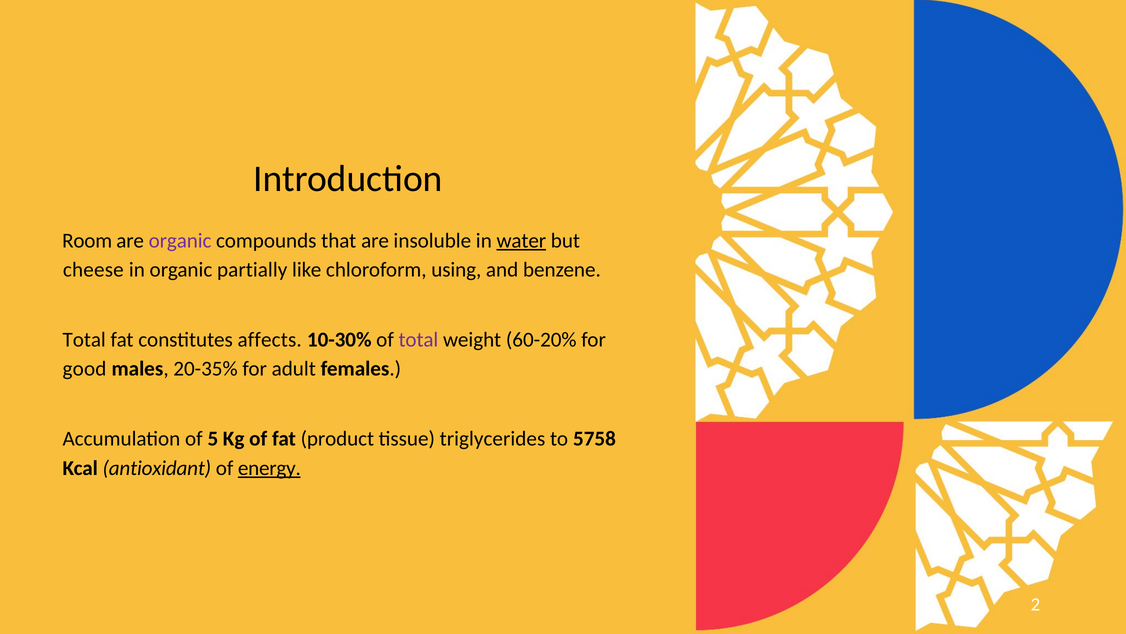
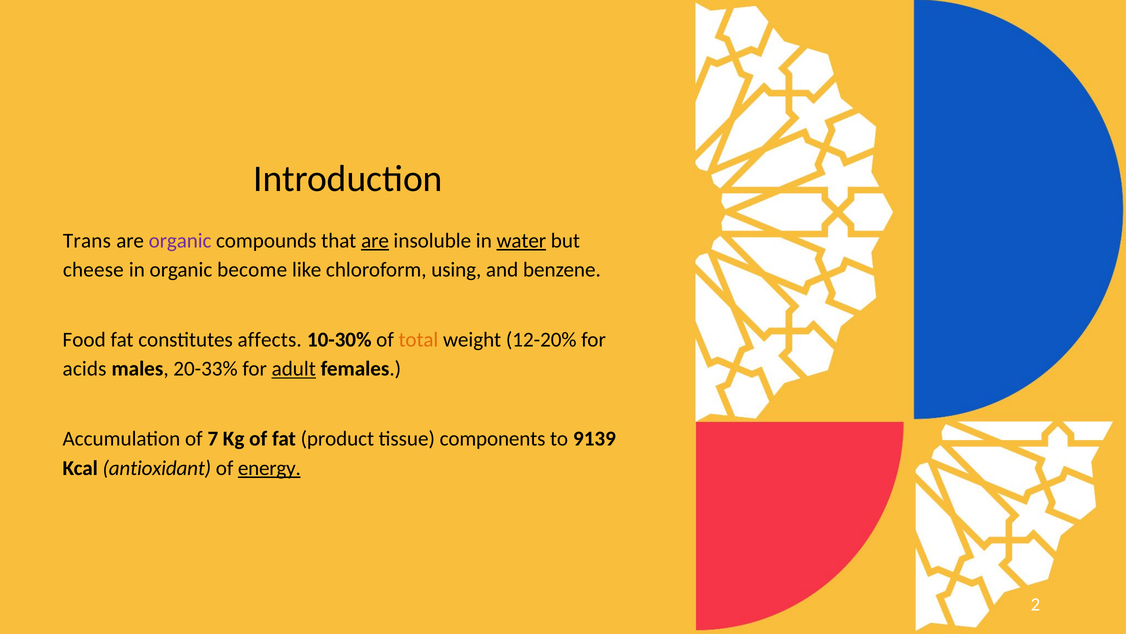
Room: Room -> Trans (87, 240)
are underline: none -> present (375, 240)
partially: partially -> become (252, 269)
Total: Total -> Food (84, 339)
total colour: purple -> orange (418, 339)
60-20%: 60-20% -> 12-20% (541, 339)
good: good -> acids (85, 369)
20-35%: 20-35% -> 20-33% (205, 369)
adult underline: none -> present (294, 369)
5: 5 -> 7 (213, 439)
triglycerides: triglycerides -> components (493, 439)
5758: 5758 -> 9139 (594, 439)
